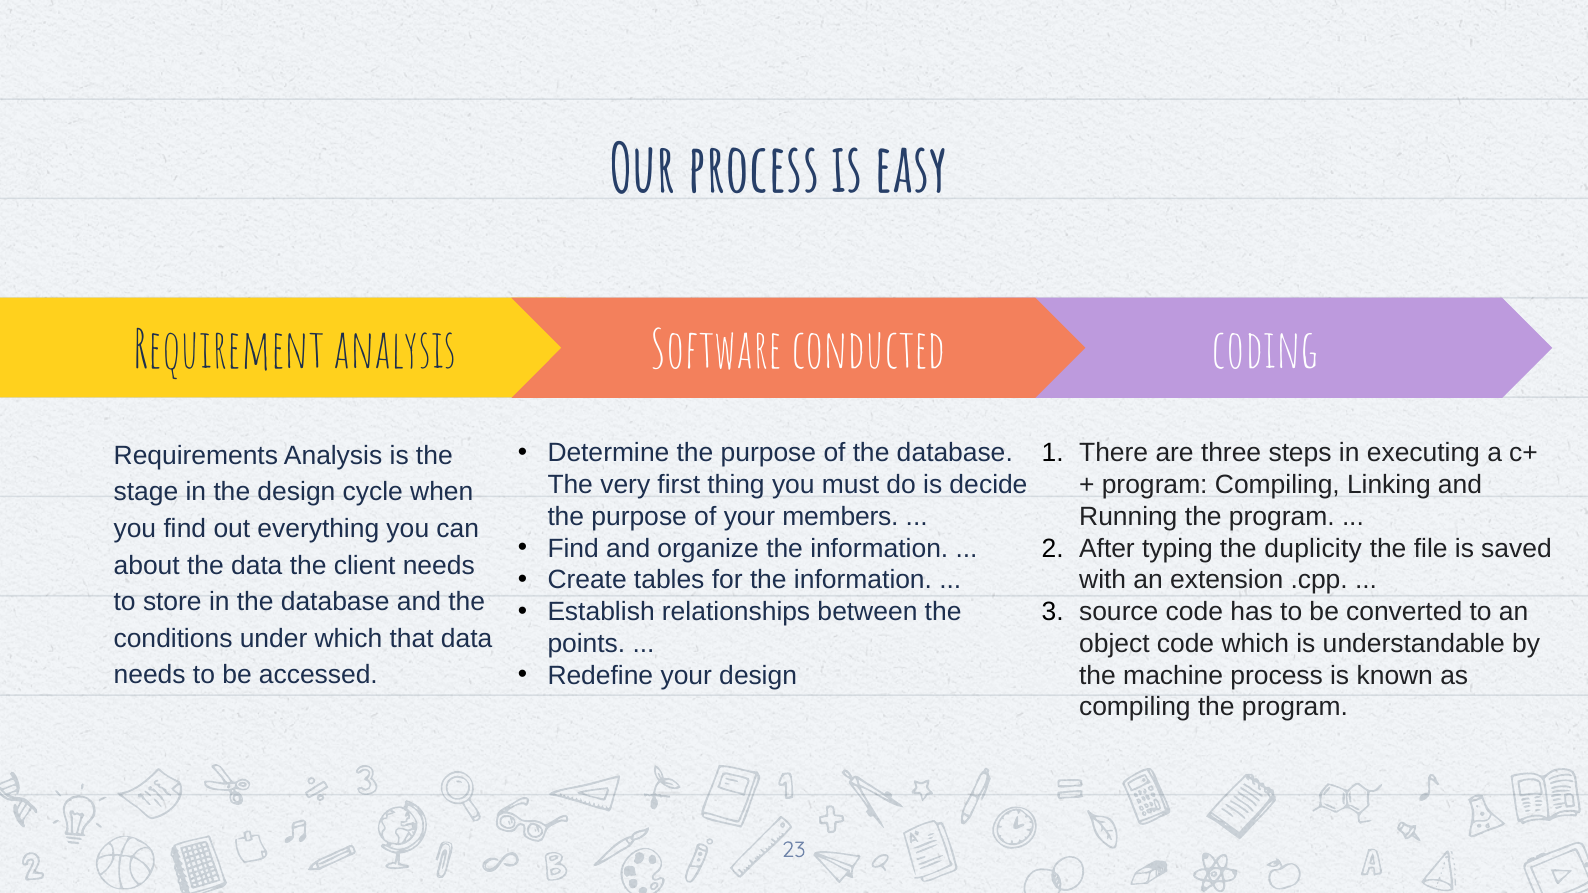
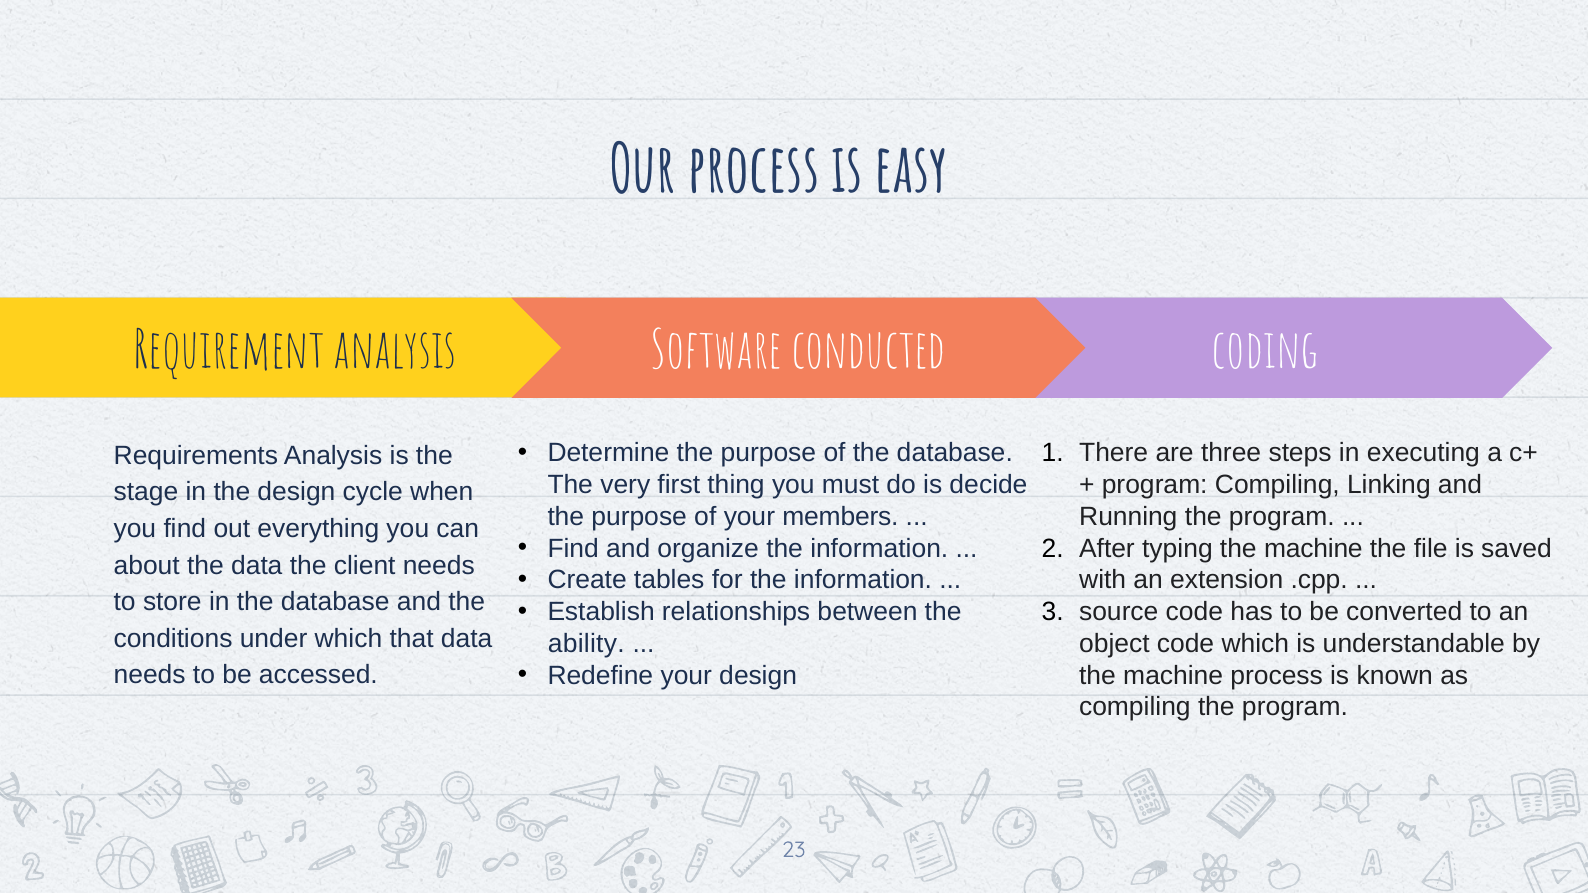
typing the duplicity: duplicity -> machine (1313, 549)
points: points -> ability (586, 644)
